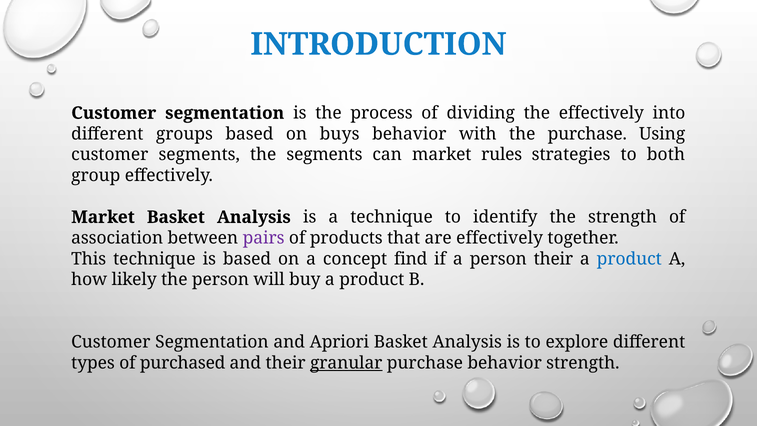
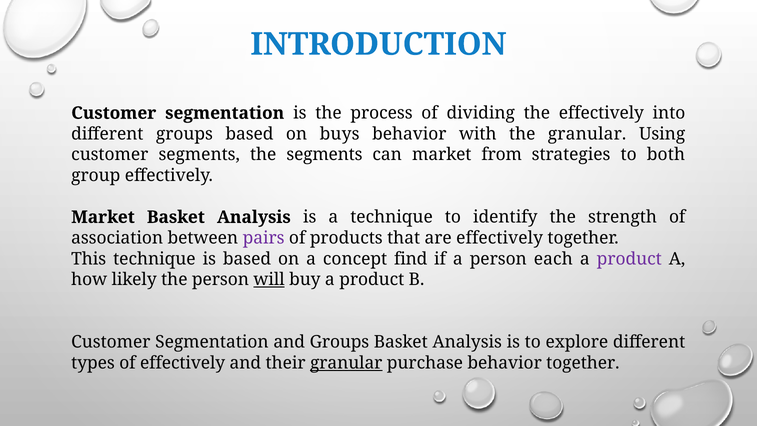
the purchase: purchase -> granular (587, 134)
rules: rules -> from (502, 155)
person their: their -> each (553, 259)
product colour: blue -> purple (629, 259)
will underline: none -> present (269, 279)
and Apriori: Apriori -> Groups (339, 342)
of purchased: purchased -> effectively (183, 363)
behavior strength: strength -> together (583, 363)
